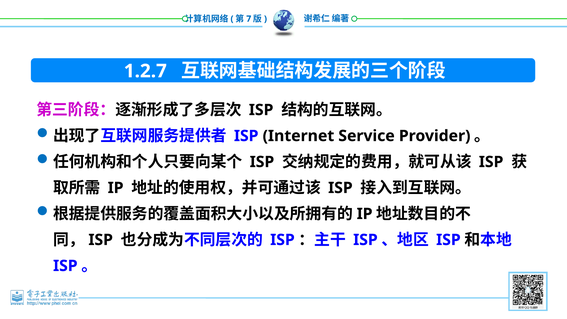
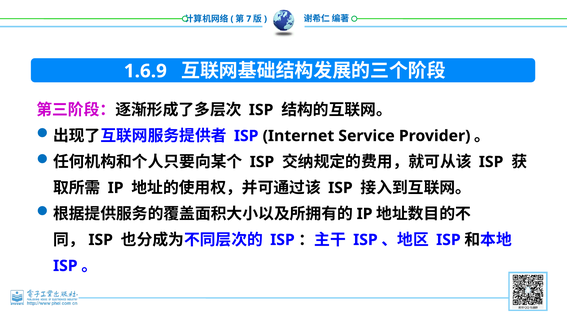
1.2.7: 1.2.7 -> 1.6.9 (145, 71)
